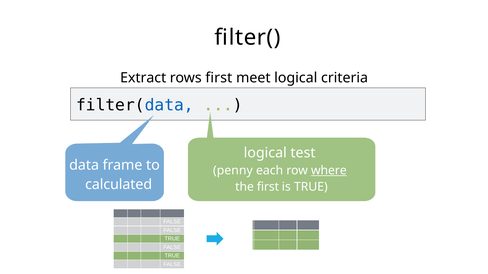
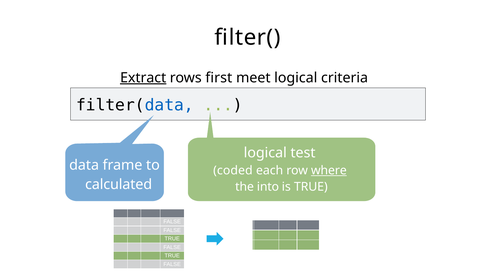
Extract underline: none -> present (143, 78)
penny: penny -> coded (233, 171)
the first: first -> into (268, 187)
